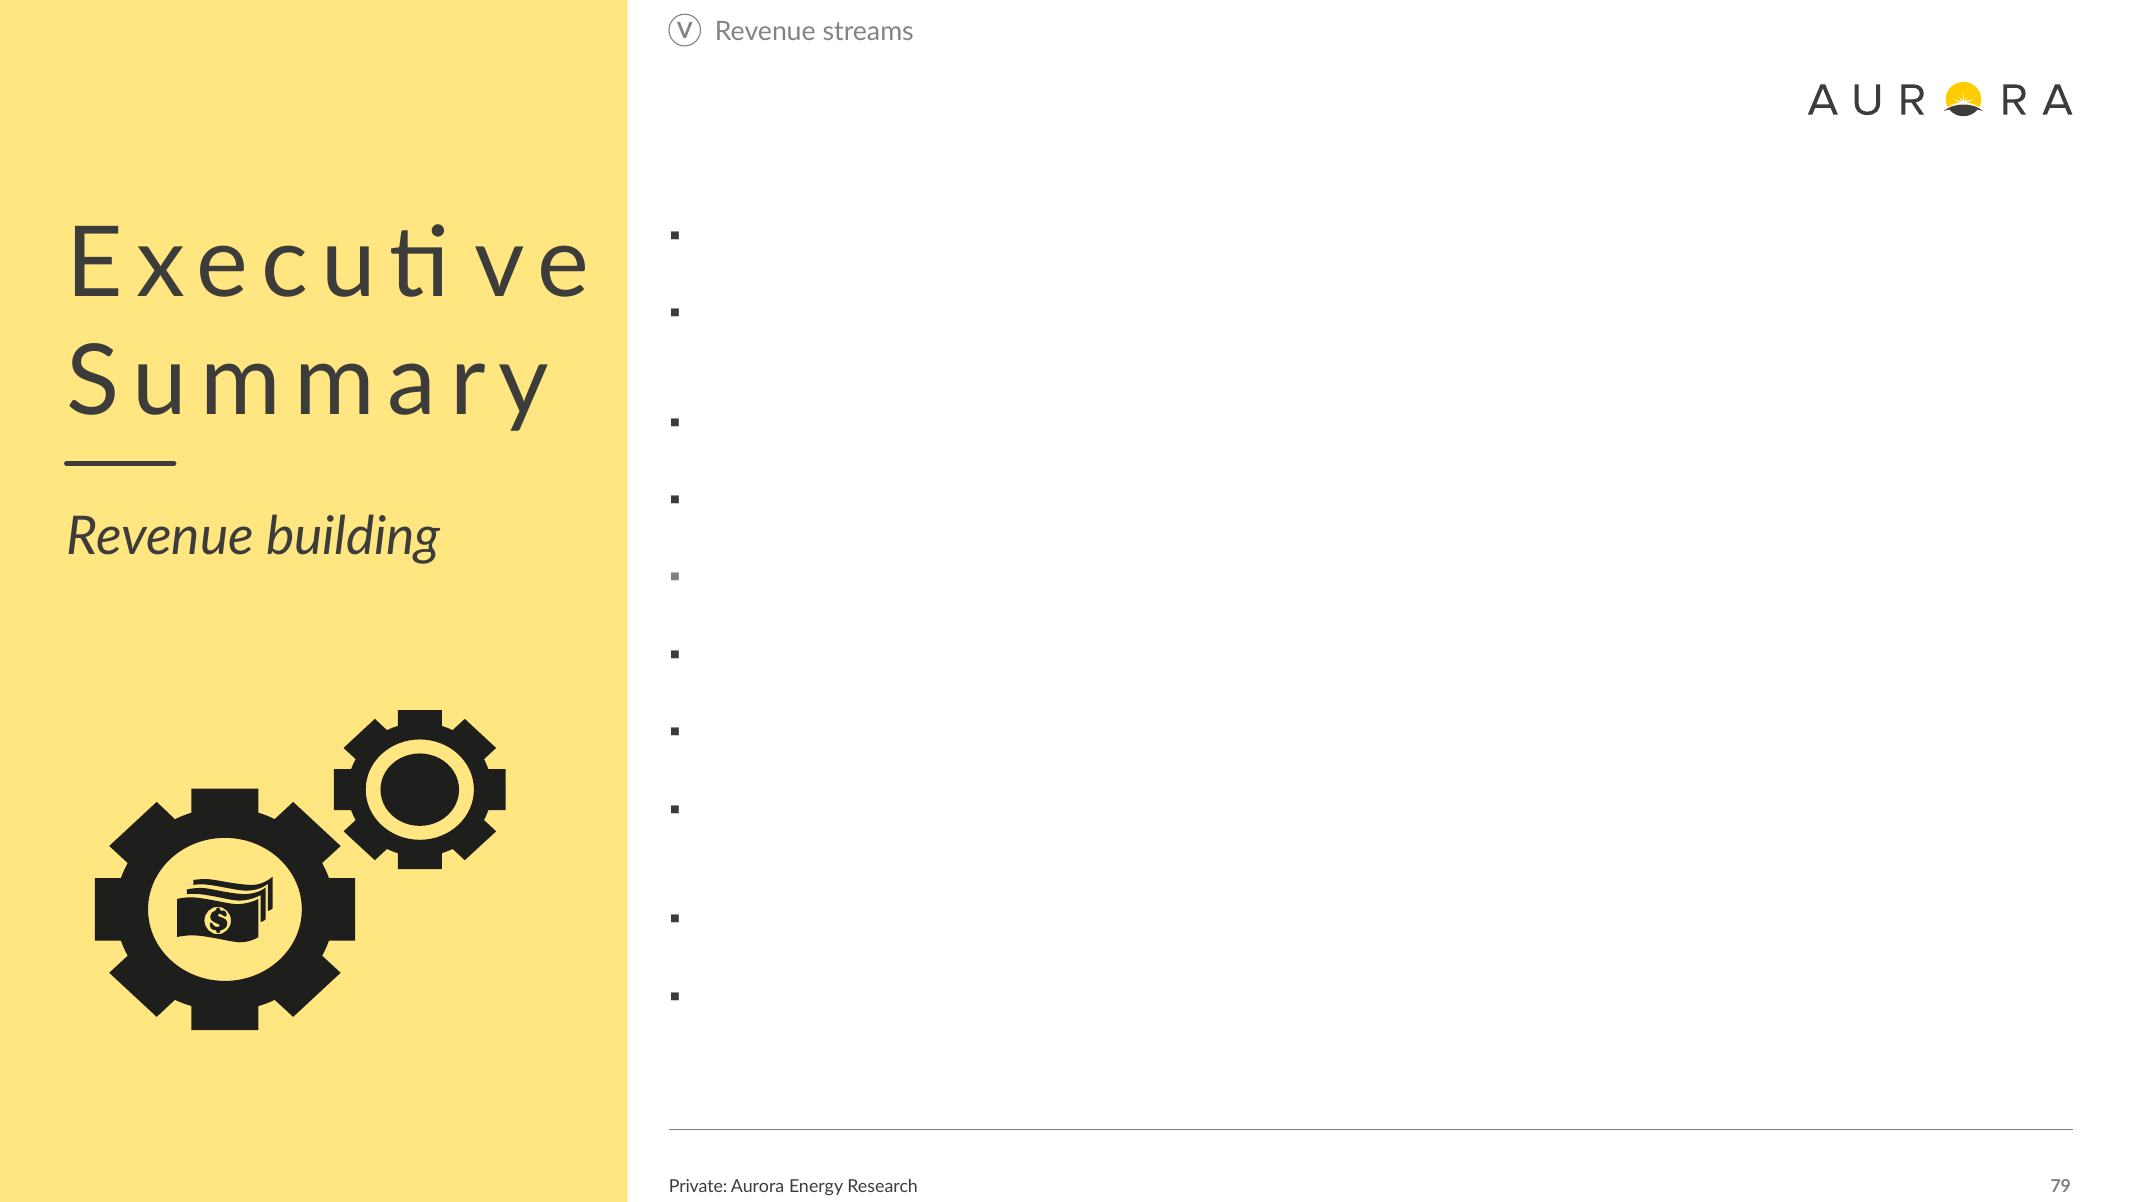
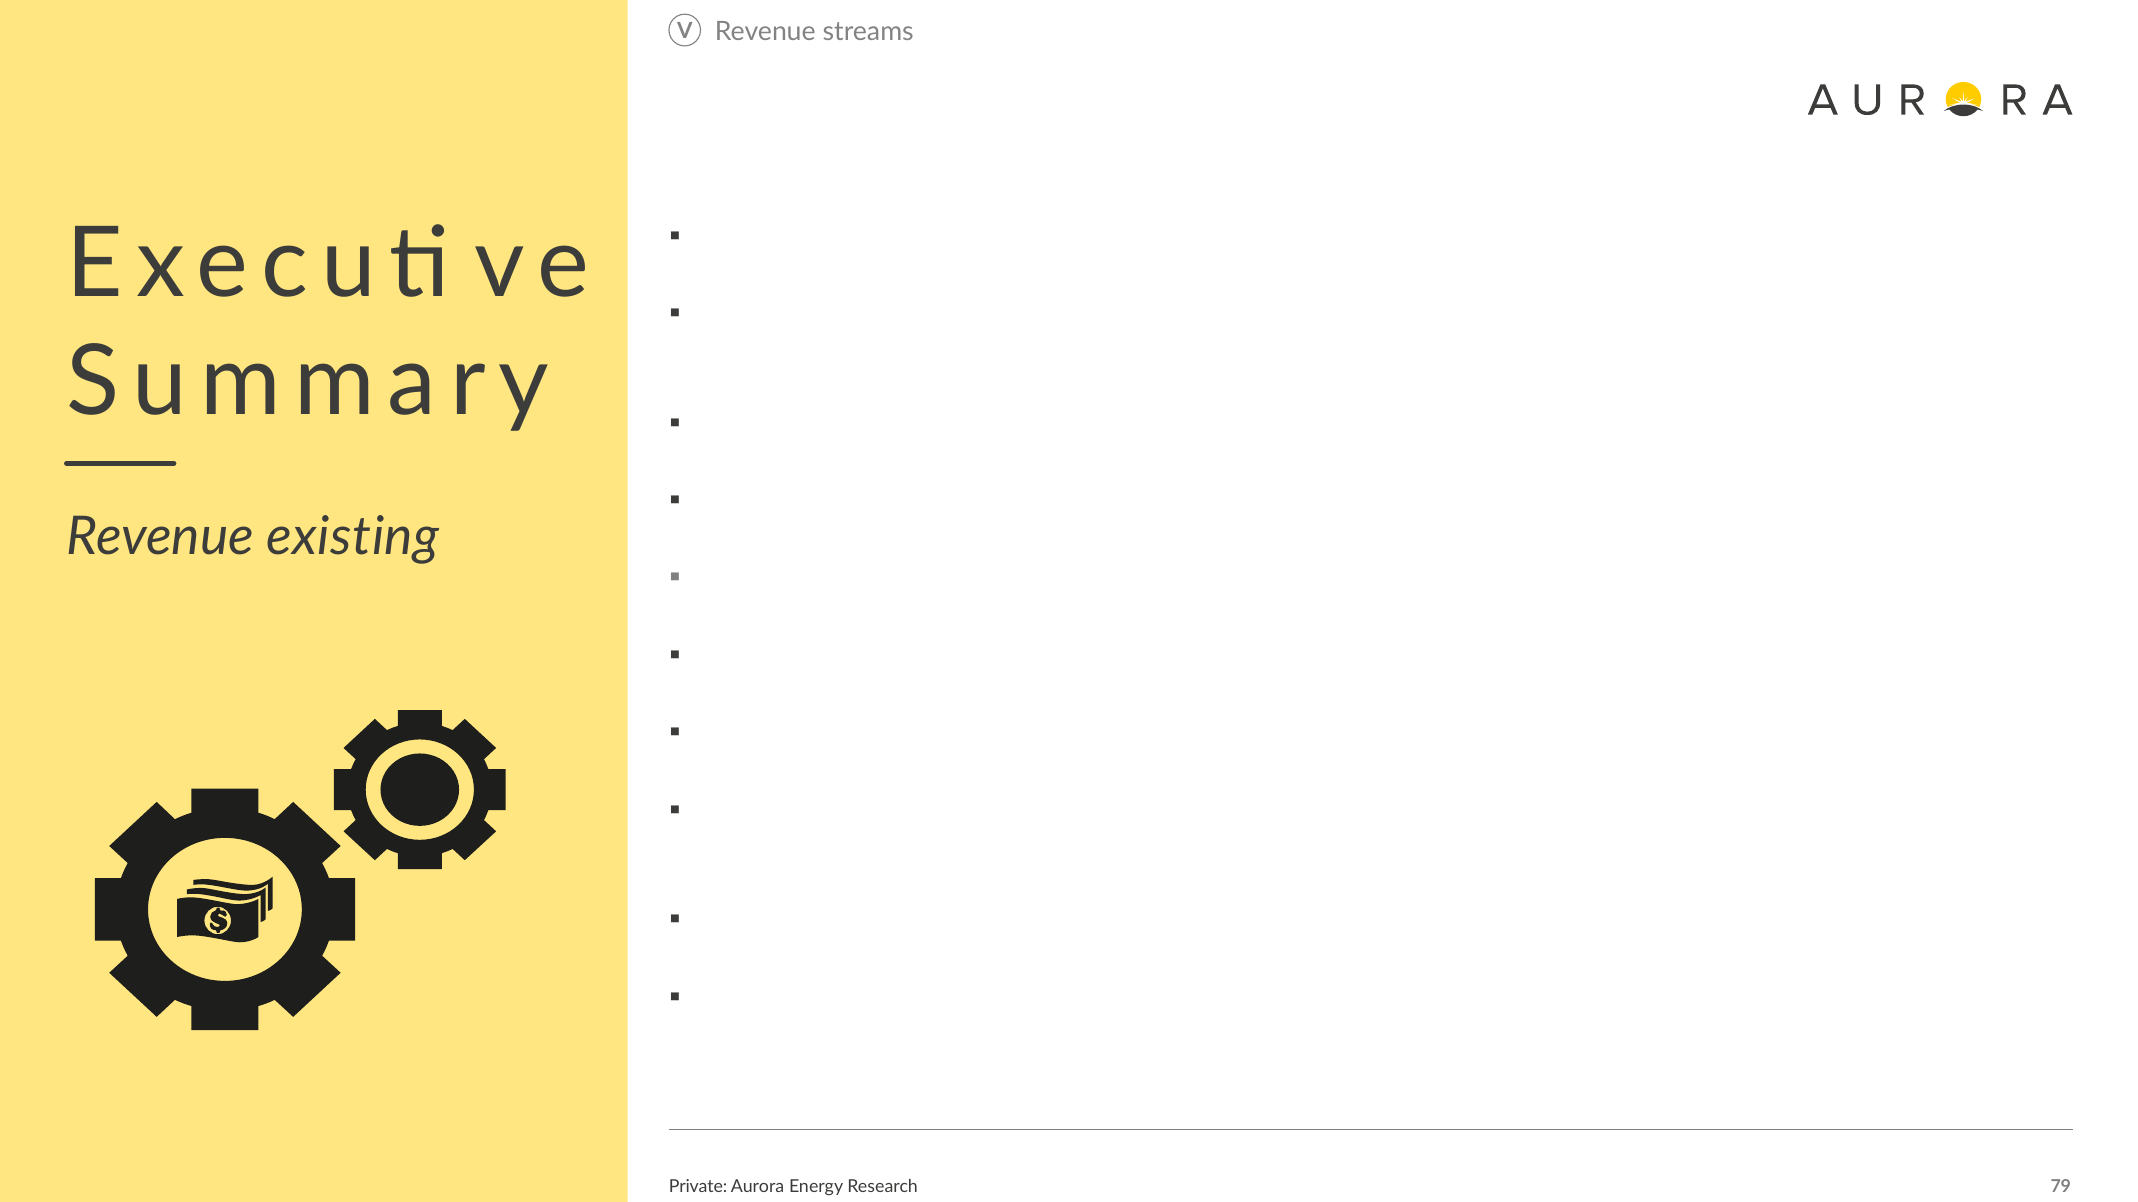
building: building -> existing (353, 537)
